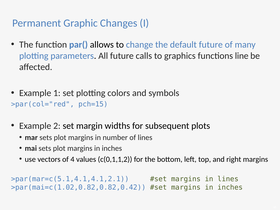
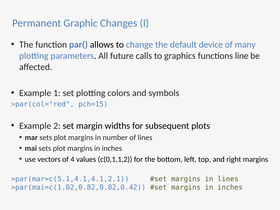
default future: future -> device (211, 45)
